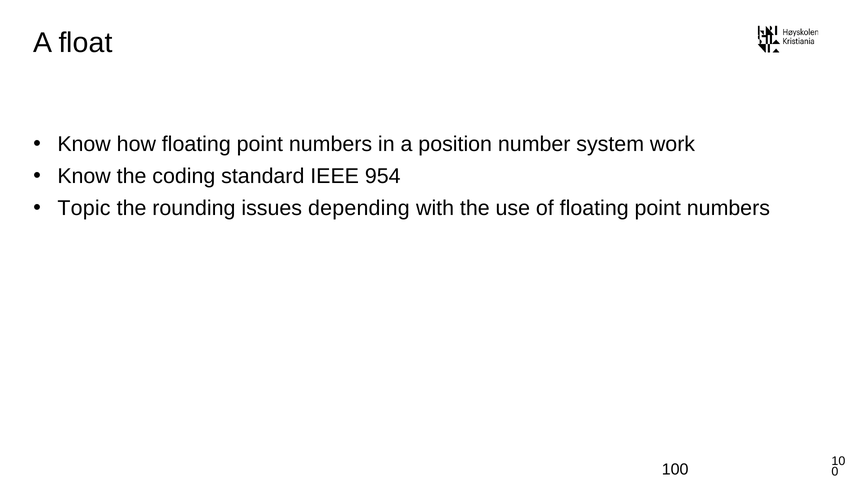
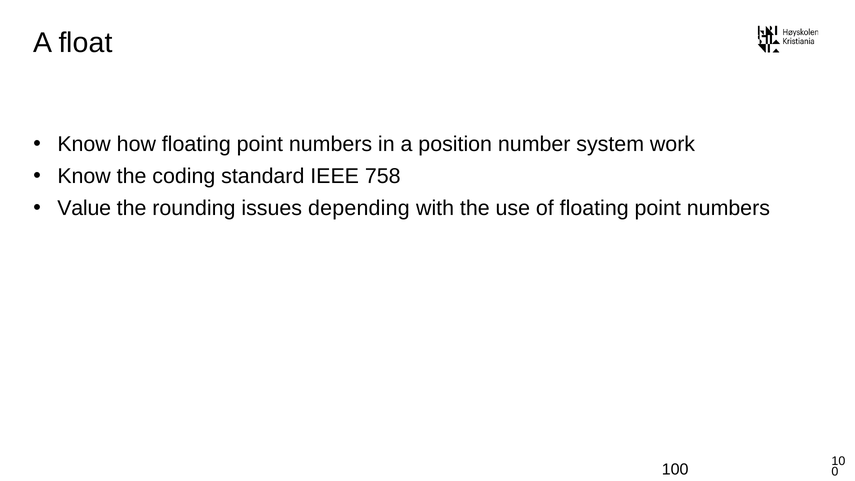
954: 954 -> 758 (383, 176)
Topic: Topic -> Value (84, 208)
